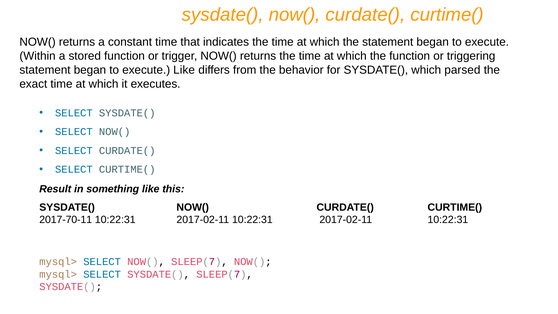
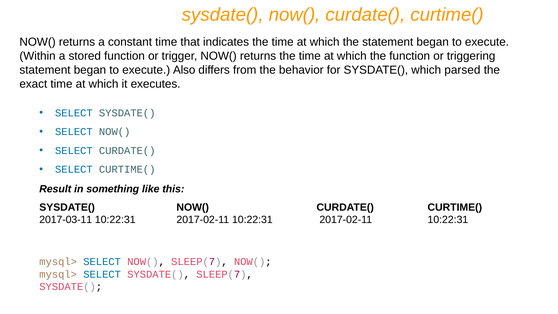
execute Like: Like -> Also (184, 70)
2017-70-11: 2017-70-11 -> 2017-03-11 (66, 220)
